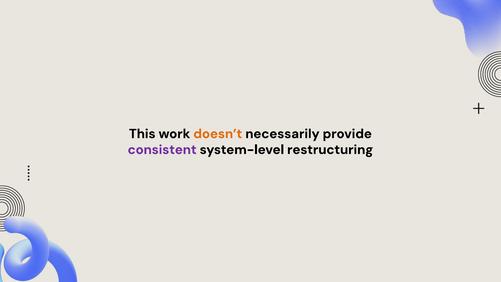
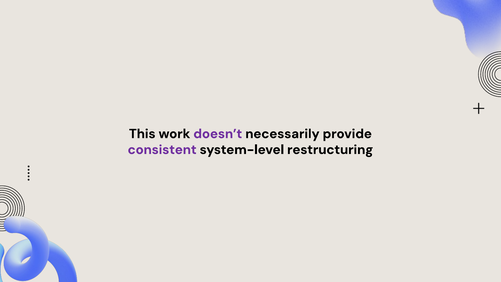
doesn’t colour: orange -> purple (218, 134)
